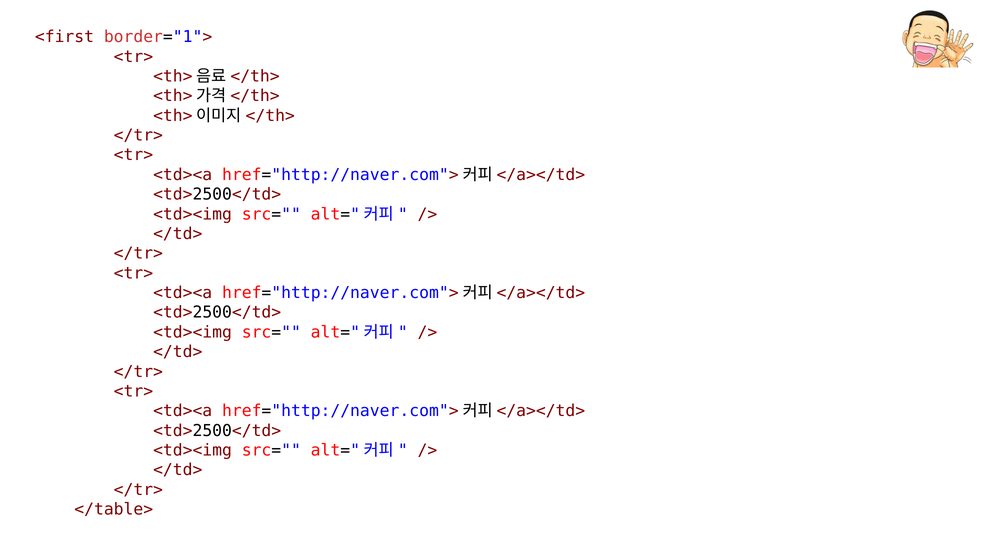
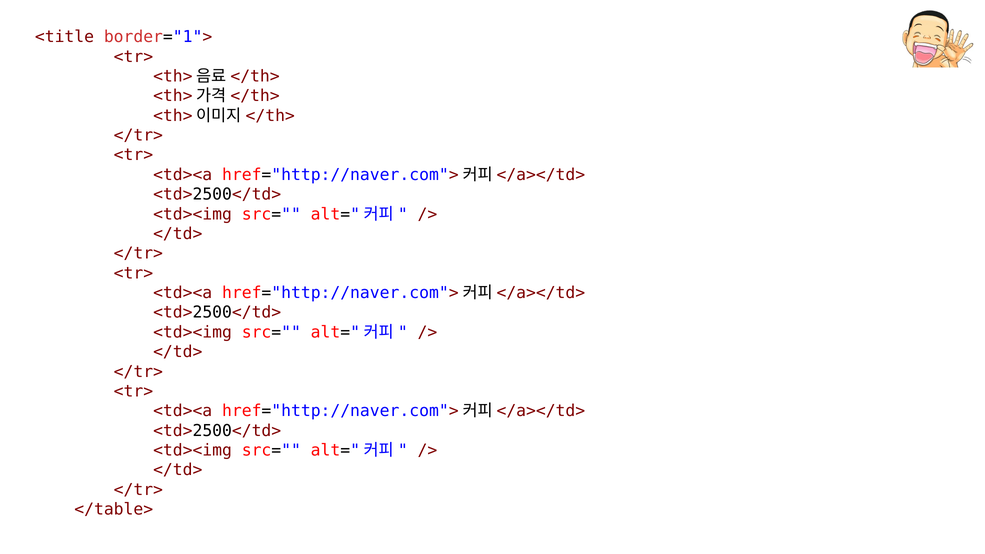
<first: <first -> <title (64, 37)
